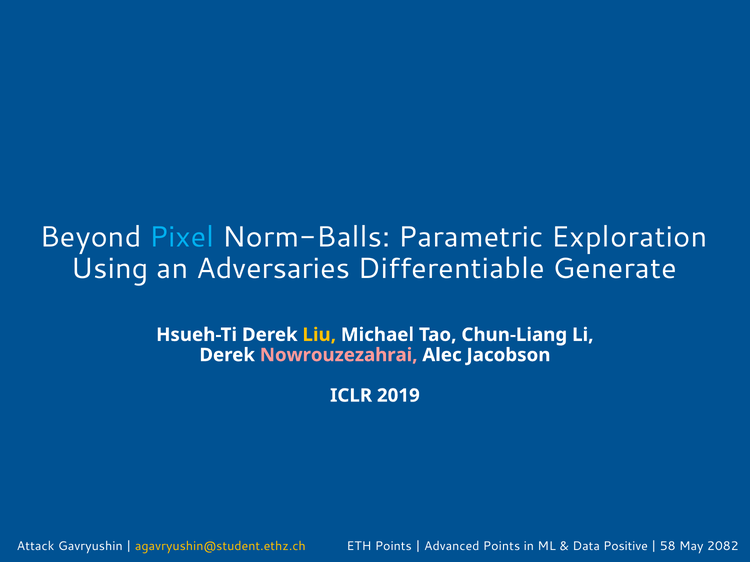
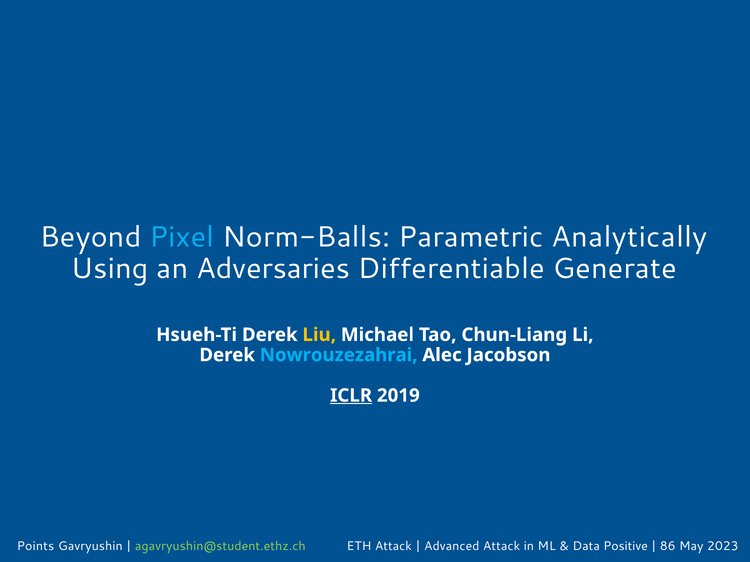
Exploration: Exploration -> Analytically (630, 237)
Nowrouzezahrai colour: pink -> light blue (339, 355)
ICLR underline: none -> present (351, 396)
Attack: Attack -> Points (36, 546)
agavryushin@student.ethz.ch colour: yellow -> light green (220, 546)
ETH Points: Points -> Attack (393, 546)
Advanced Points: Points -> Attack (502, 546)
58: 58 -> 86 (668, 546)
2082: 2082 -> 2023 (723, 546)
